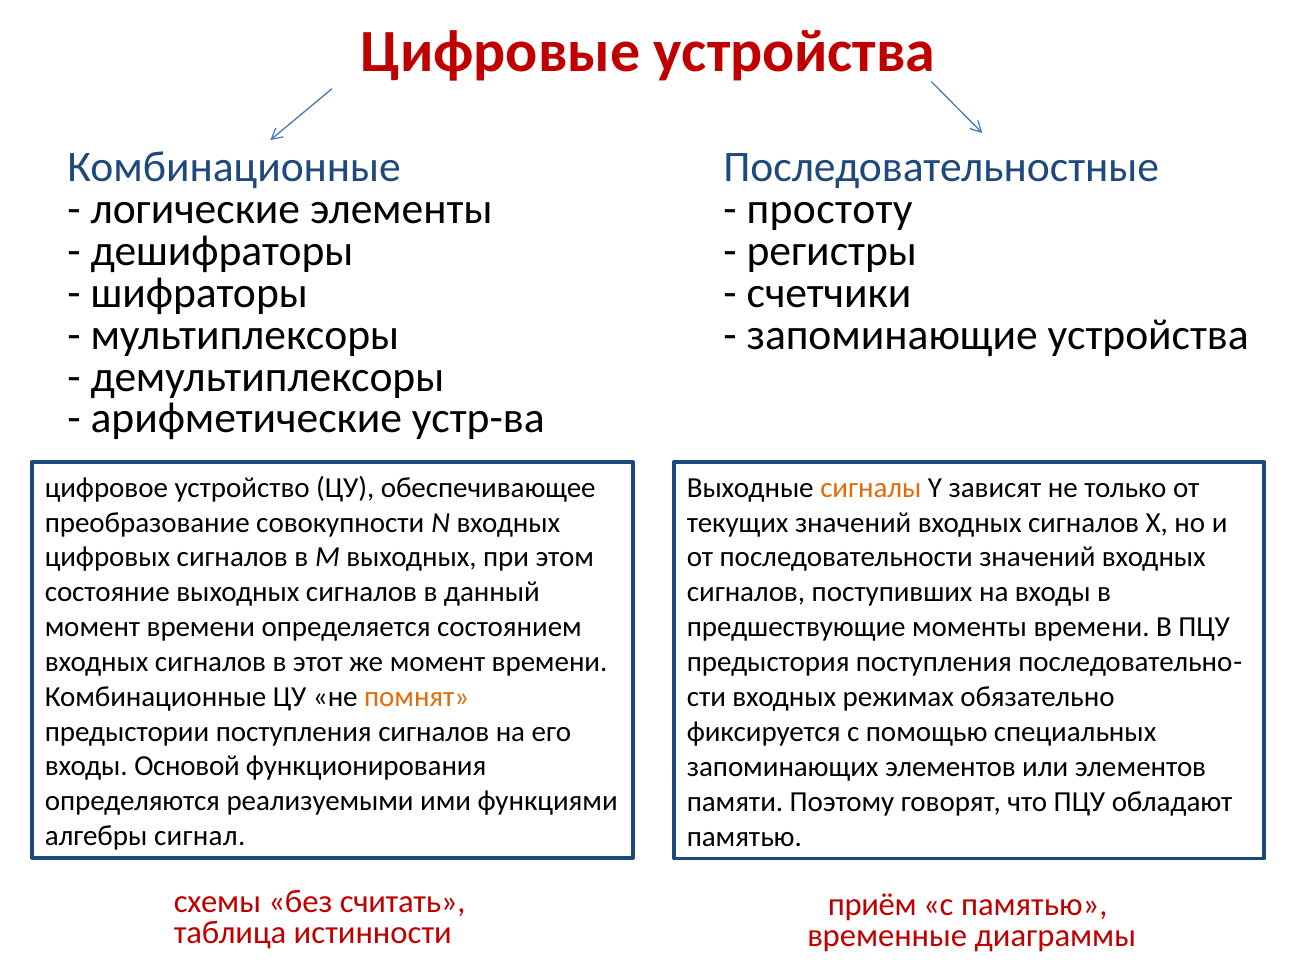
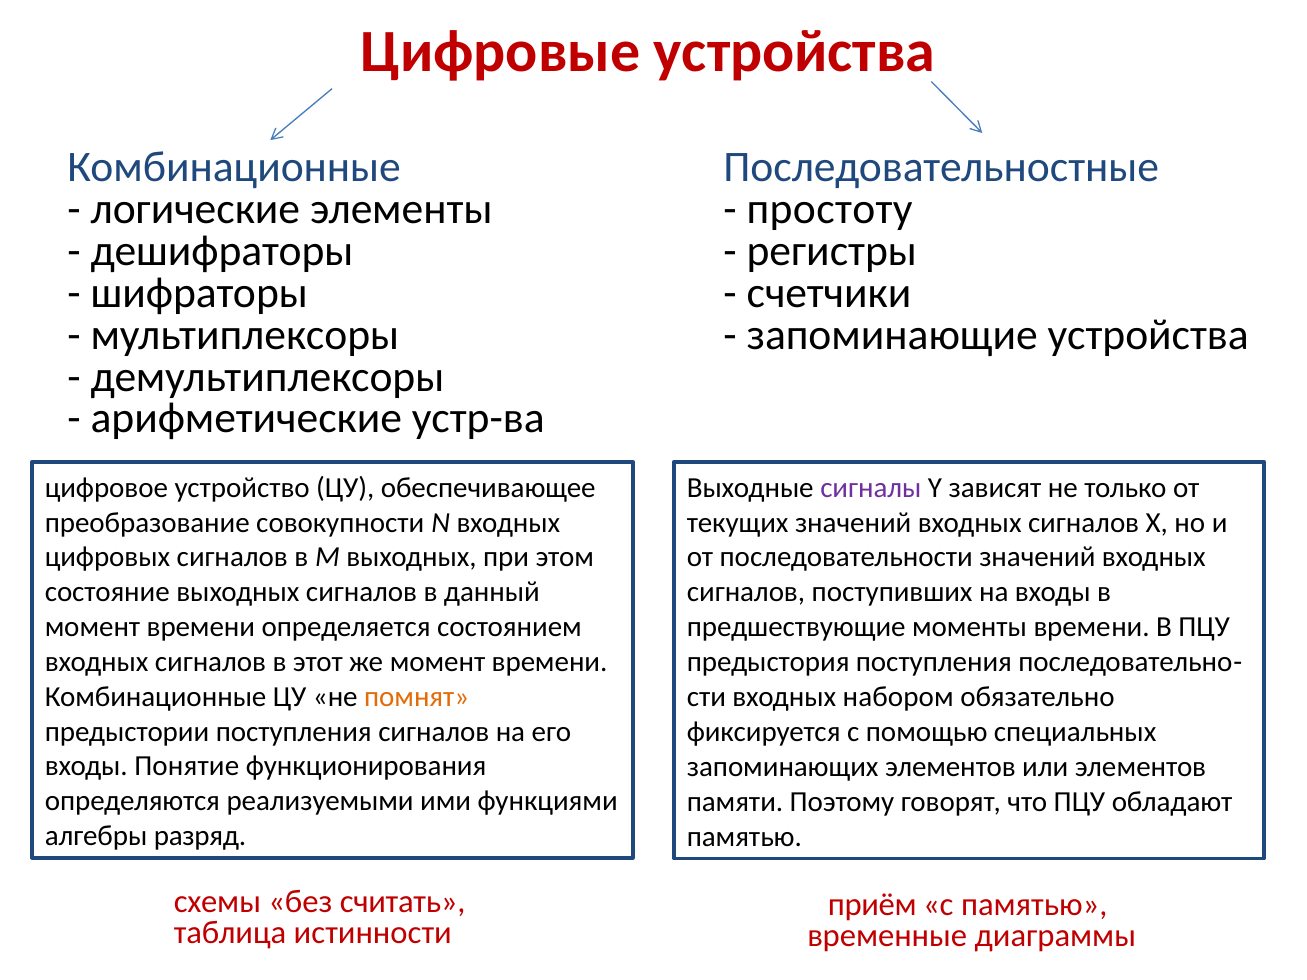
сигналы colour: orange -> purple (871, 488)
режимах: режимах -> набором (898, 697)
Основой: Основой -> Понятие (187, 766)
сигнал: сигнал -> разряд (200, 836)
